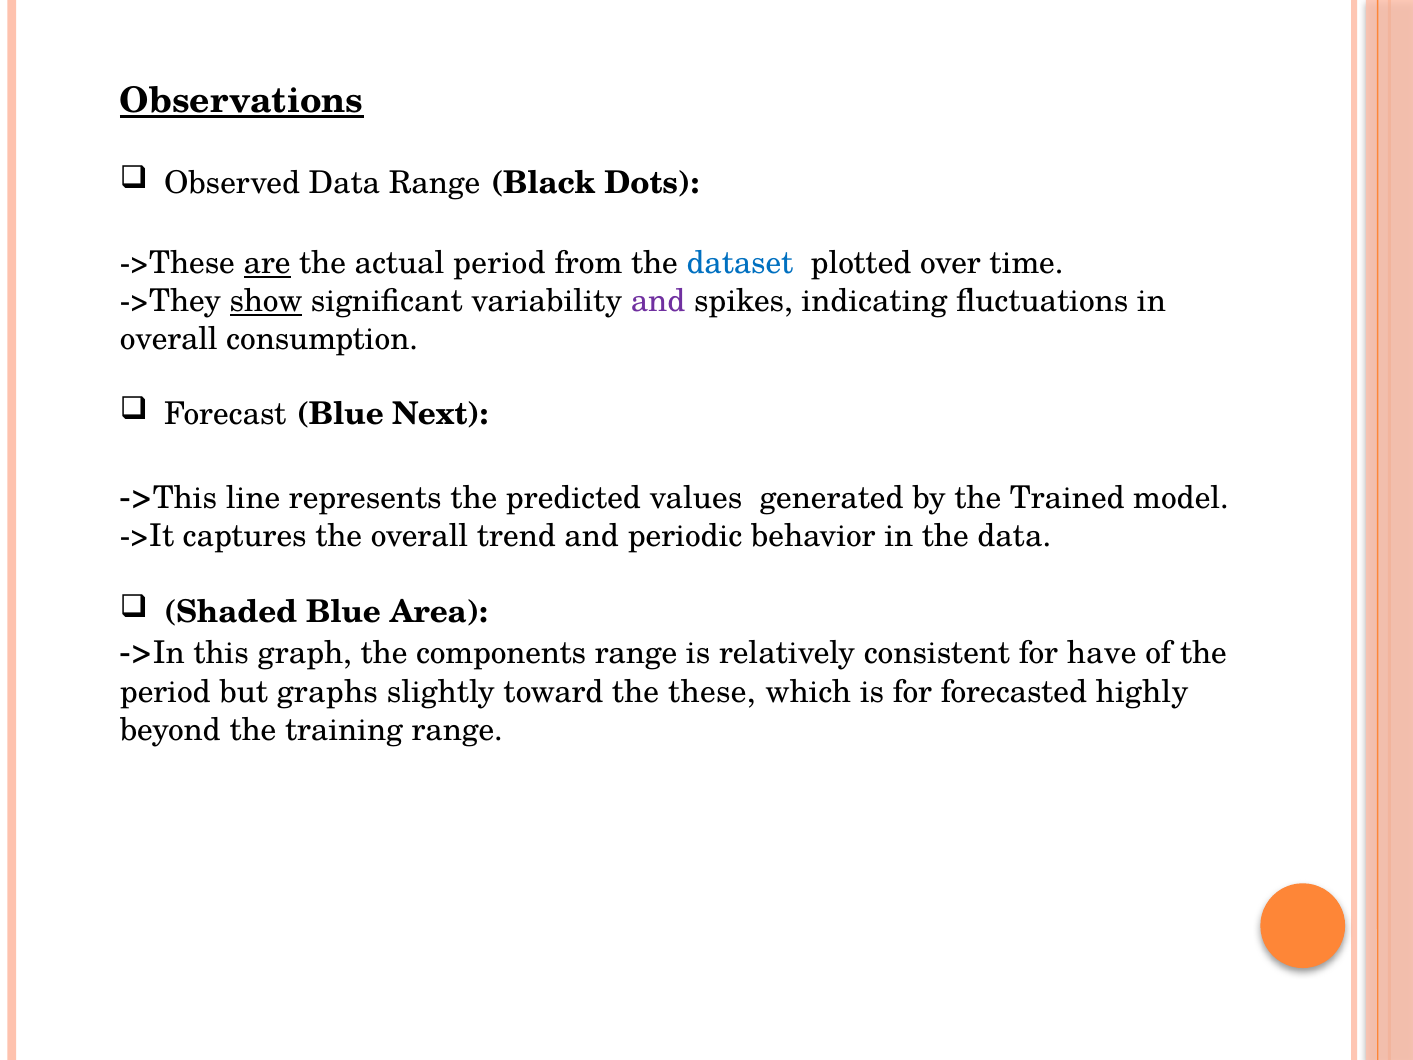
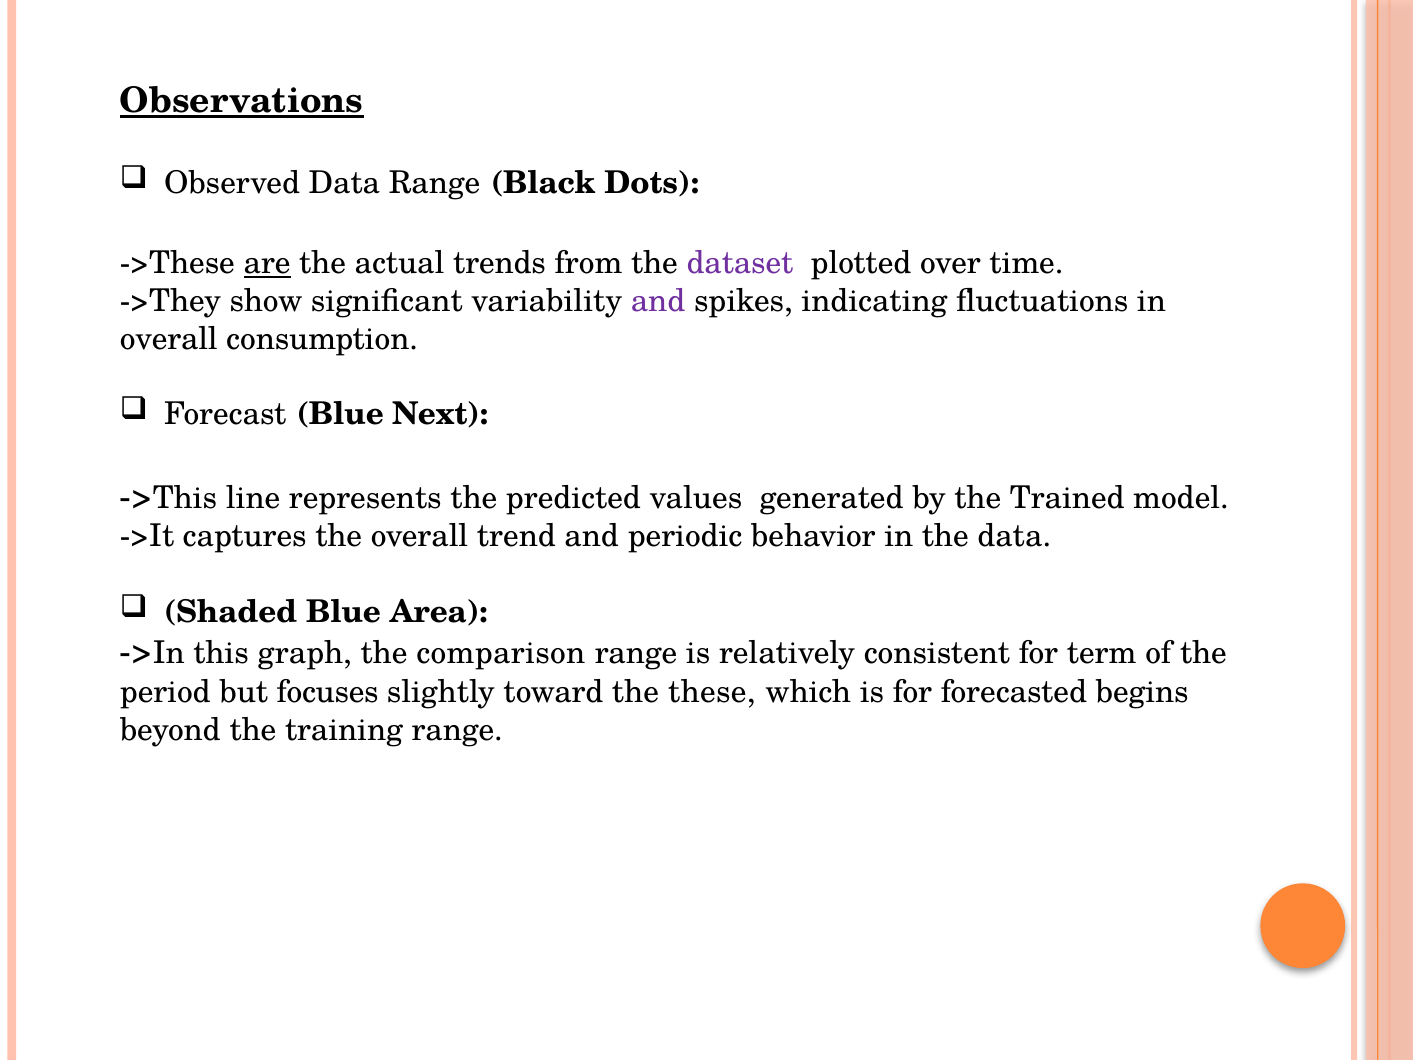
actual period: period -> trends (500, 263)
dataset colour: blue -> purple (740, 263)
show underline: present -> none (266, 301)
components: components -> comparison (501, 653)
have: have -> term (1102, 653)
graphs: graphs -> focuses (328, 692)
highly: highly -> begins (1142, 692)
